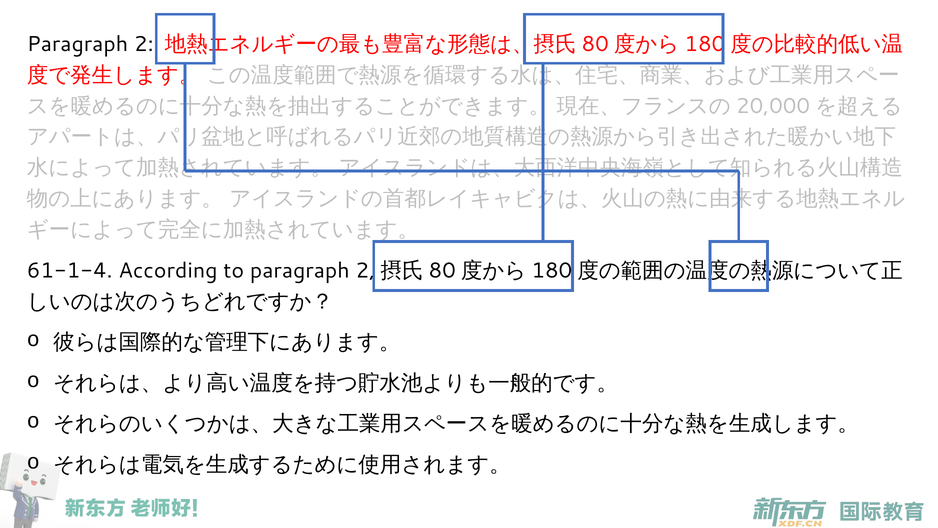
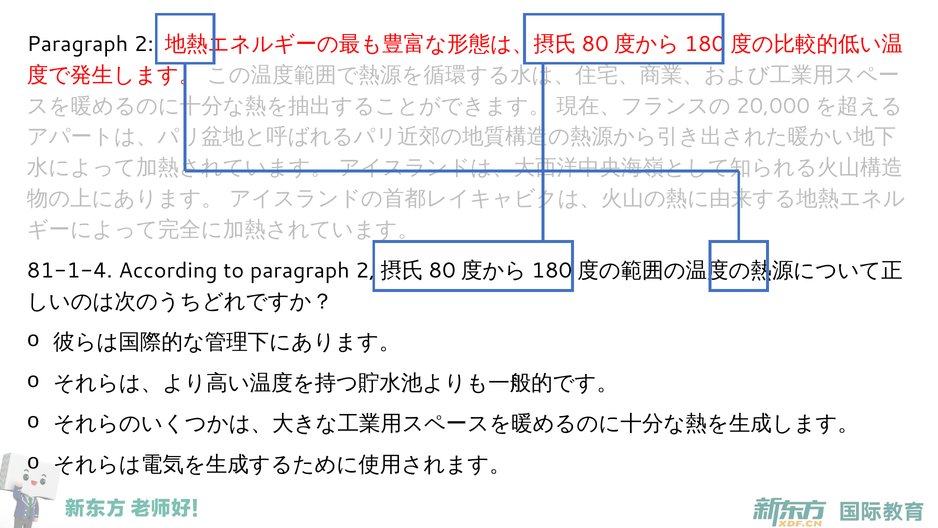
61-1-4: 61-1-4 -> 81-1-4 (70, 270)
